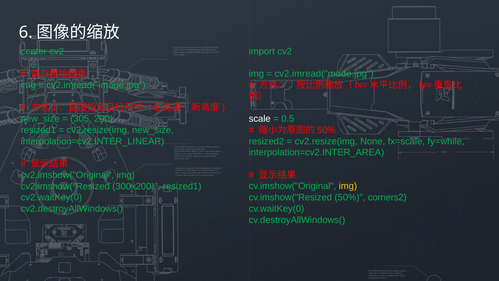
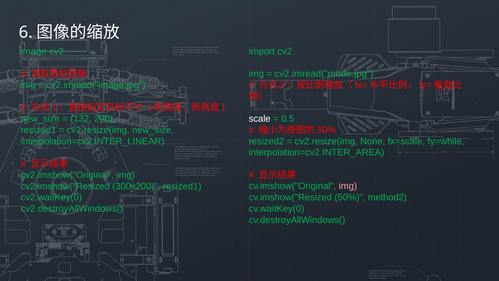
center: center -> image (34, 51)
305: 305 -> 132 (81, 119)
img colour: yellow -> pink (348, 186)
corners2: corners2 -> method2 (387, 197)
